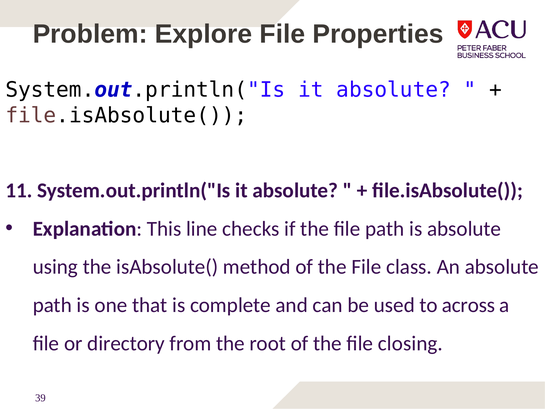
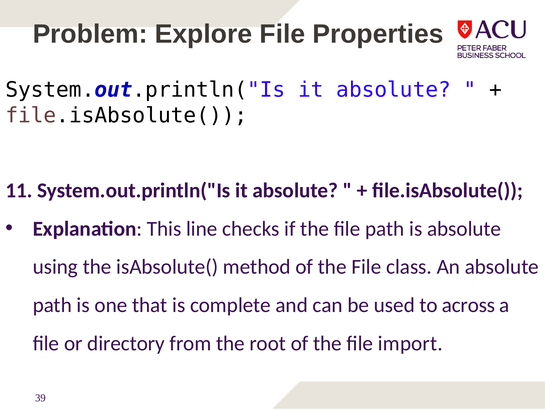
closing: closing -> import (410, 343)
